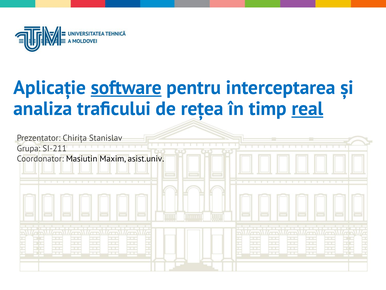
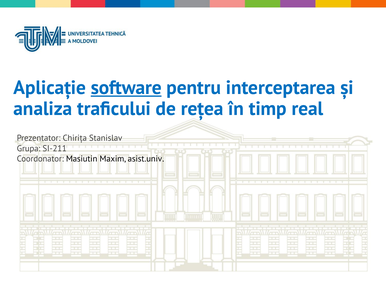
real underline: present -> none (307, 109)
